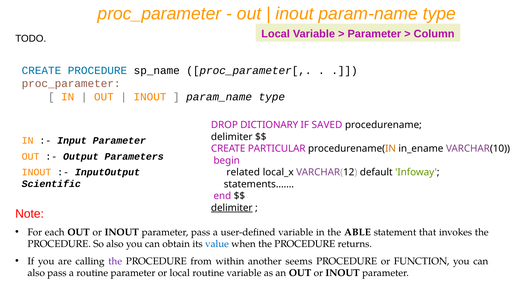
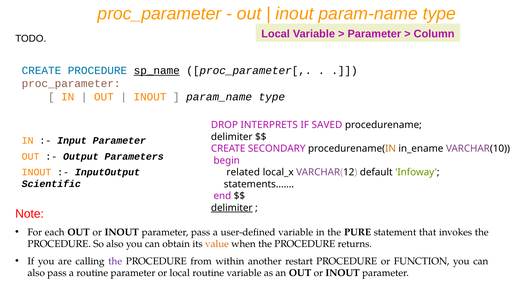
sp_name underline: none -> present (157, 71)
DICTIONARY: DICTIONARY -> INTERPRETS (269, 125)
PARTICULAR: PARTICULAR -> SECONDARY (277, 149)
ABLE: ABLE -> PURE (358, 232)
value colour: blue -> orange (217, 244)
seems: seems -> restart (299, 261)
